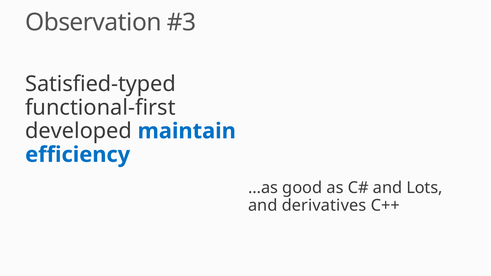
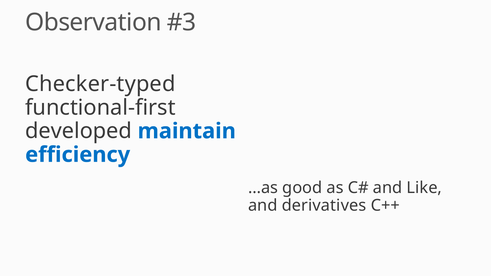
Satisfied-typed: Satisfied-typed -> Checker-typed (100, 84)
Lots: Lots -> Like (424, 188)
